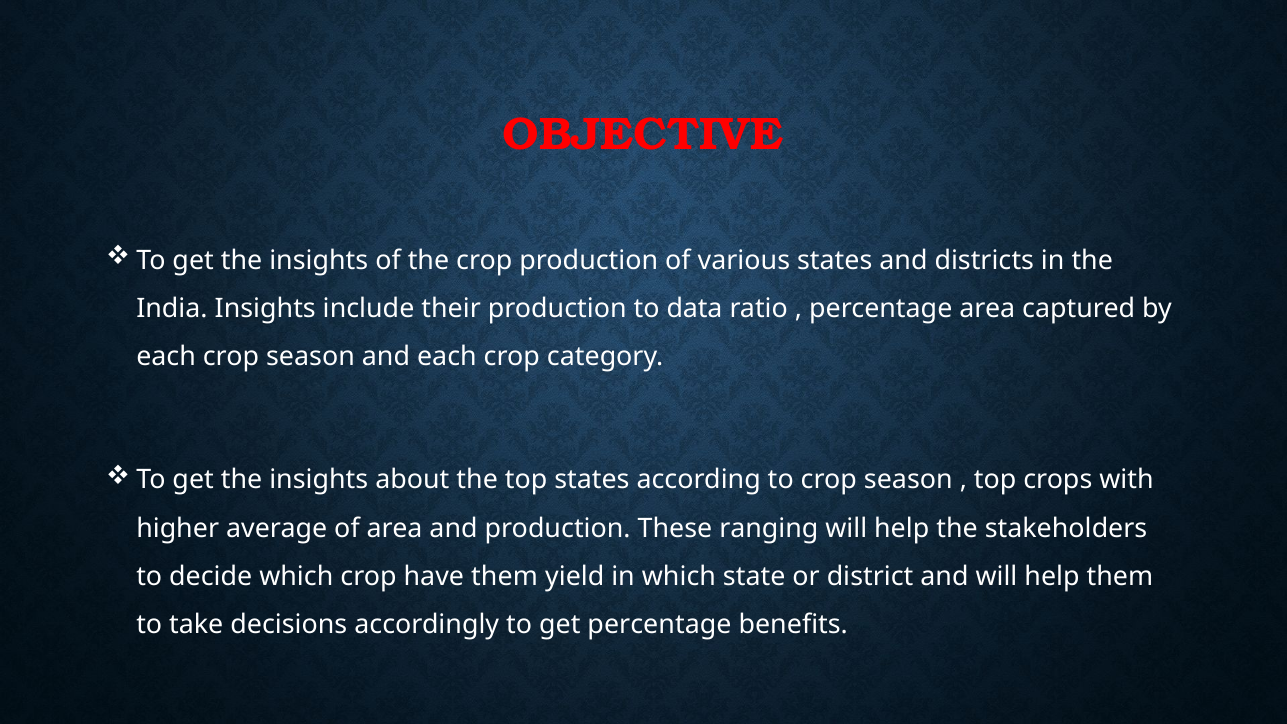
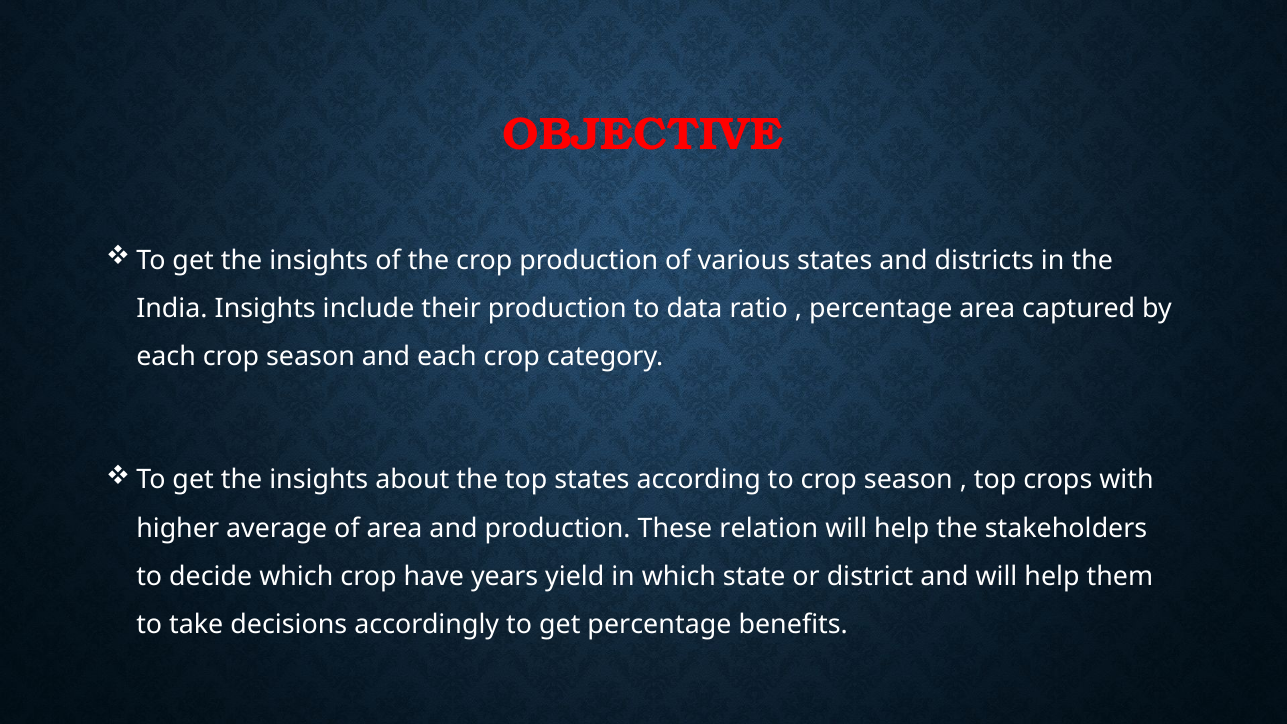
ranging: ranging -> relation (769, 528)
have them: them -> years (505, 577)
